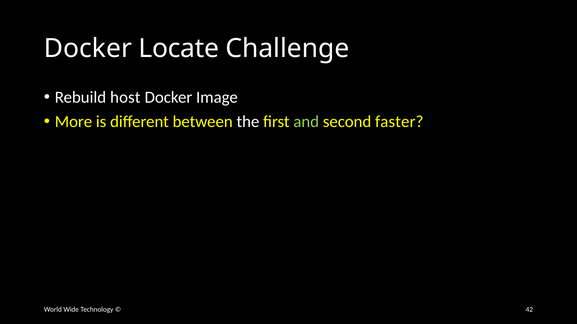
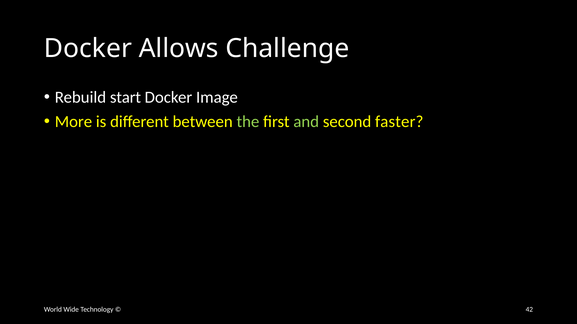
Locate: Locate -> Allows (179, 48)
host: host -> start (125, 98)
the colour: white -> light green (248, 122)
